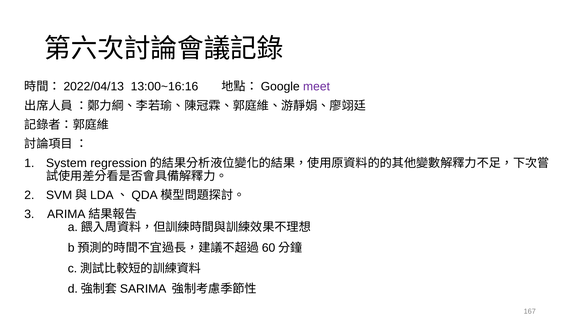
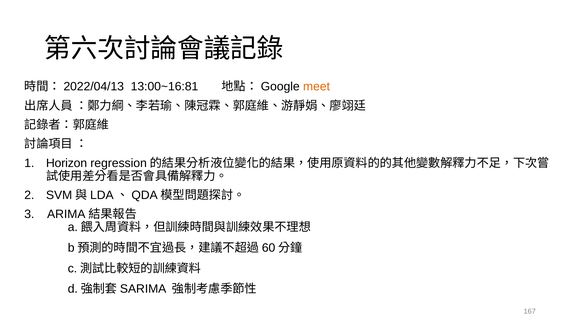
13:00~16:16: 13:00~16:16 -> 13:00~16:81 (164, 87)
meet colour: purple -> orange (316, 87)
System: System -> Horizon (67, 163)
